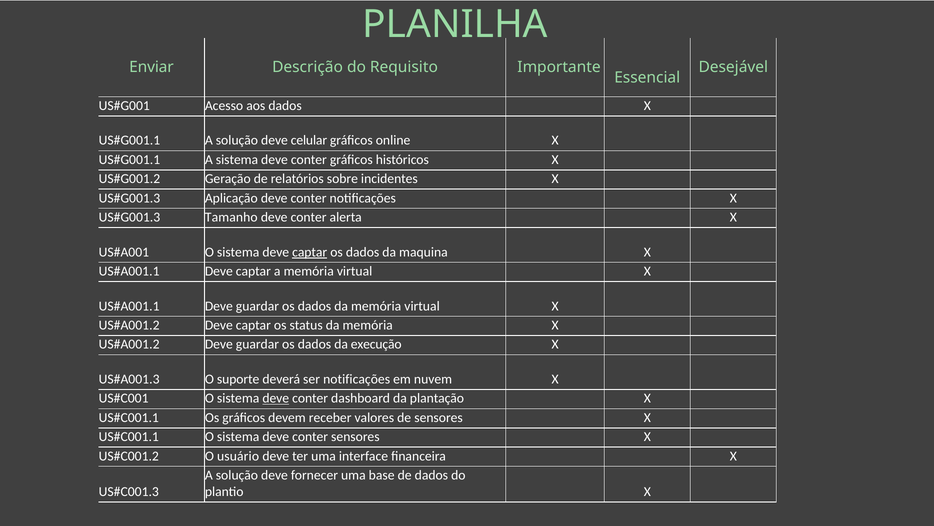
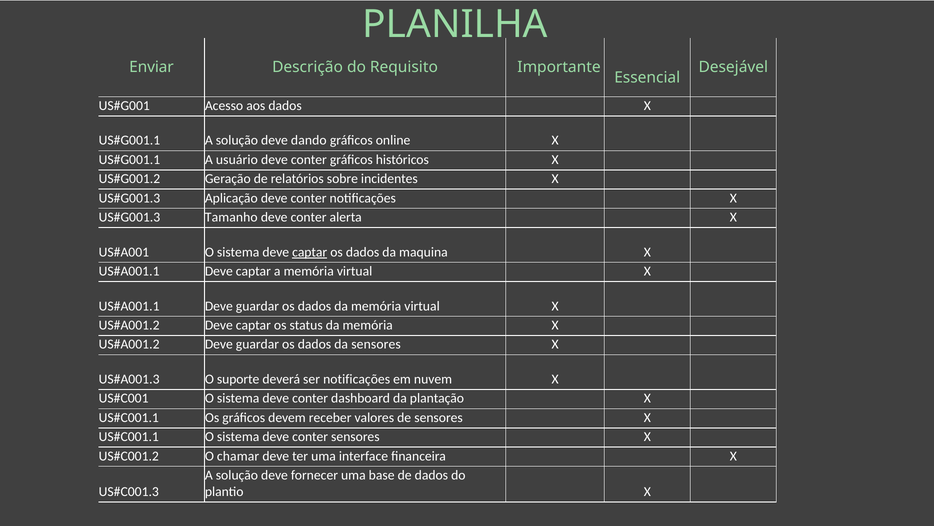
celular: celular -> dando (309, 140)
A sistema: sistema -> usuário (237, 159)
da execução: execução -> sensores (376, 344)
deve underline: present -> none (276, 398)
usuário: usuário -> chamar (238, 455)
